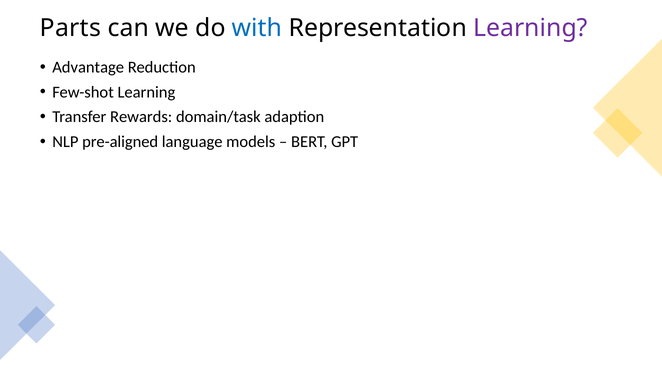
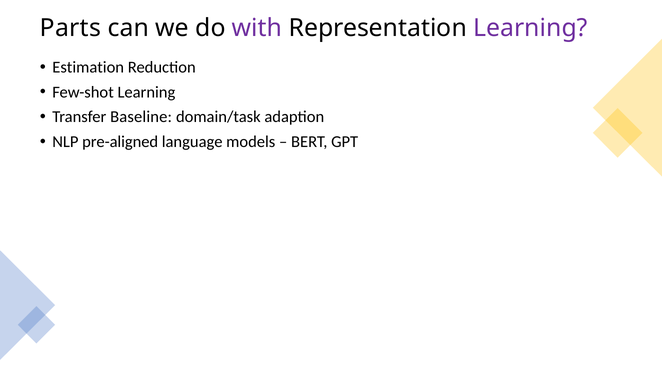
with colour: blue -> purple (257, 28)
Advantage: Advantage -> Estimation (88, 67)
Rewards: Rewards -> Baseline (141, 117)
